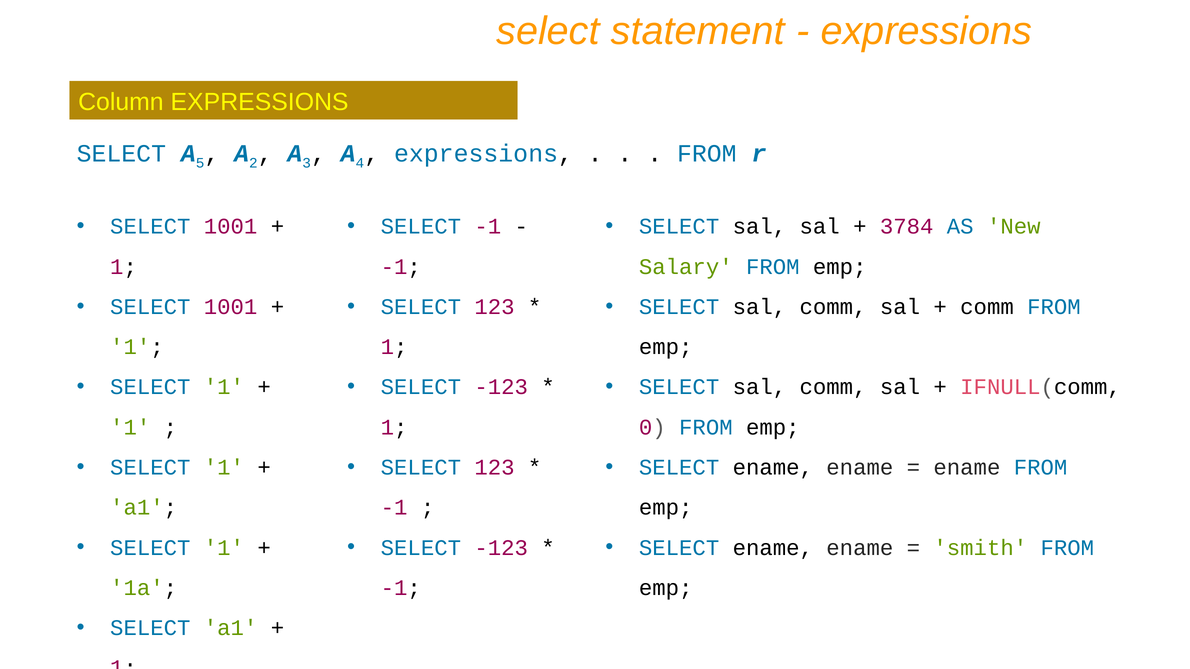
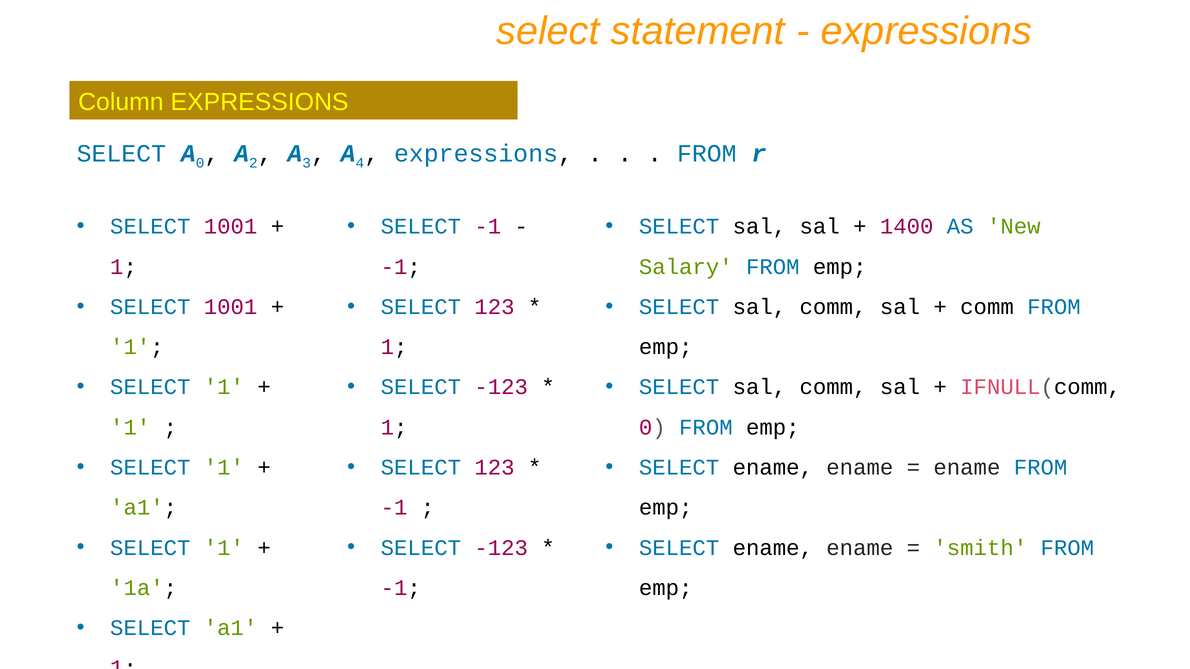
5: 5 -> 0 (200, 163)
3784: 3784 -> 1400 (907, 227)
